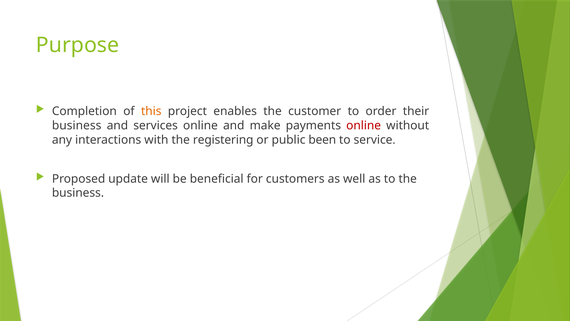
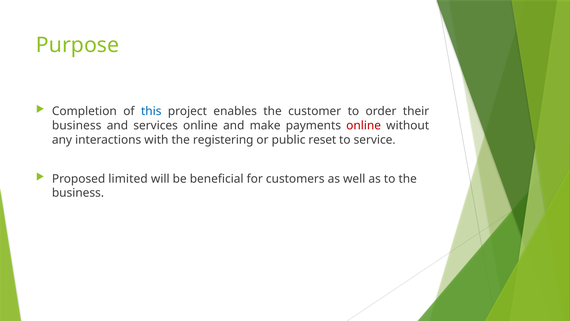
this colour: orange -> blue (151, 111)
been: been -> reset (322, 140)
update: update -> limited (128, 179)
